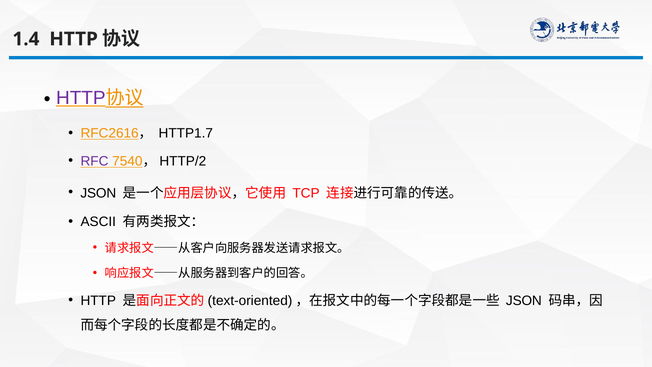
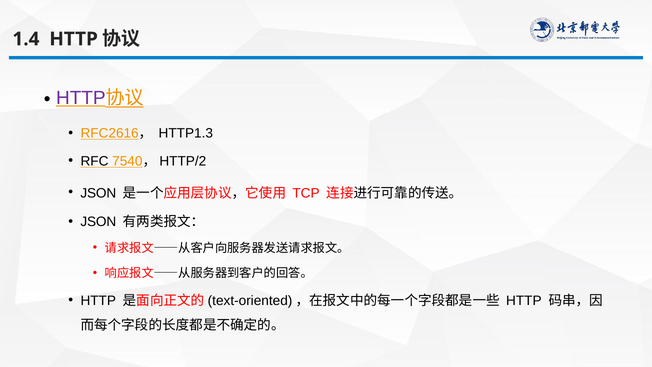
HTTP1.7: HTTP1.7 -> HTTP1.3 (186, 133)
RFC colour: purple -> black (94, 161)
ASCII: ASCII -> JSON (98, 222)
JSON: JSON -> HTTP (524, 300)
